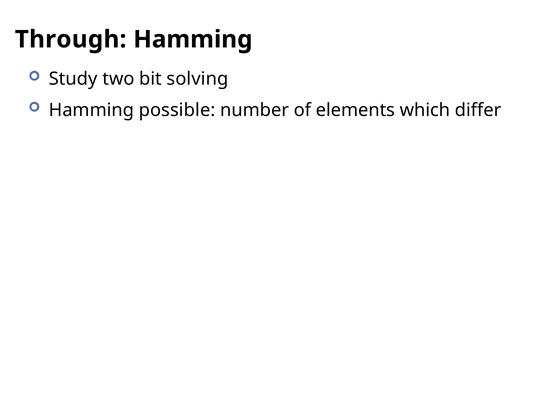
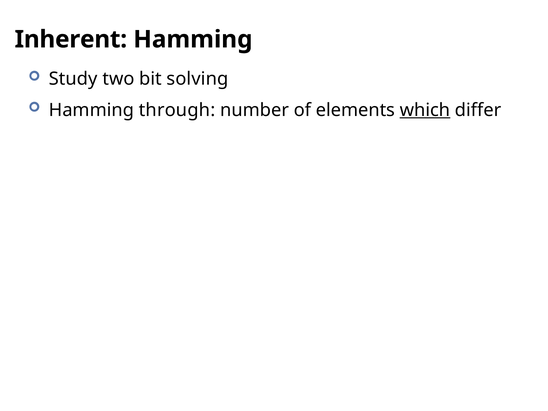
Through: Through -> Inherent (71, 39)
possible: possible -> through (177, 110)
which underline: none -> present (425, 110)
